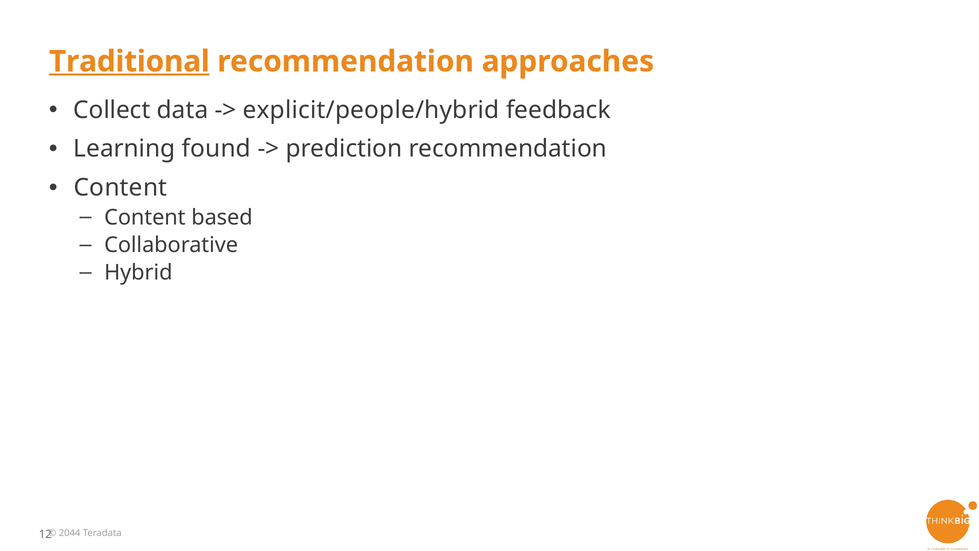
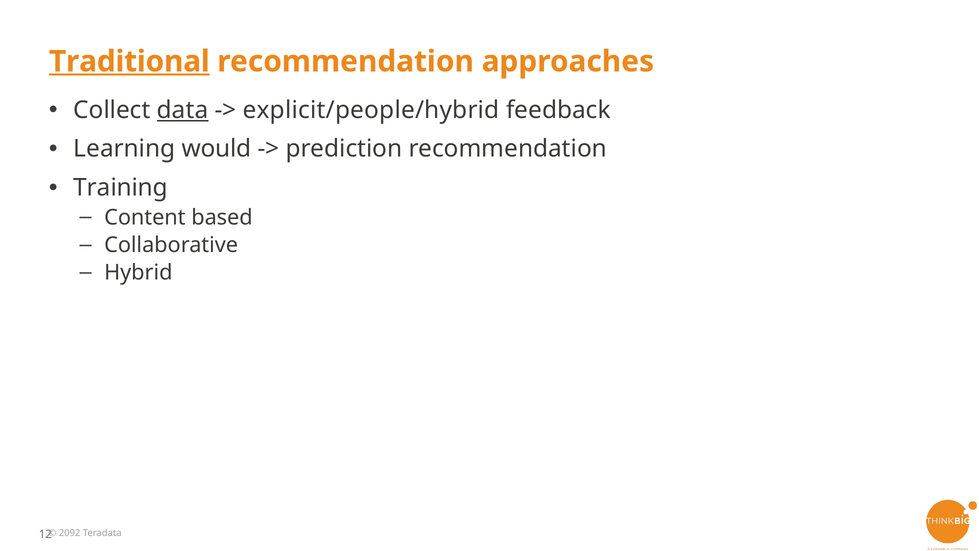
data underline: none -> present (183, 110)
found: found -> would (217, 149)
Content: Content -> Training (121, 188)
2044: 2044 -> 2092 (70, 533)
